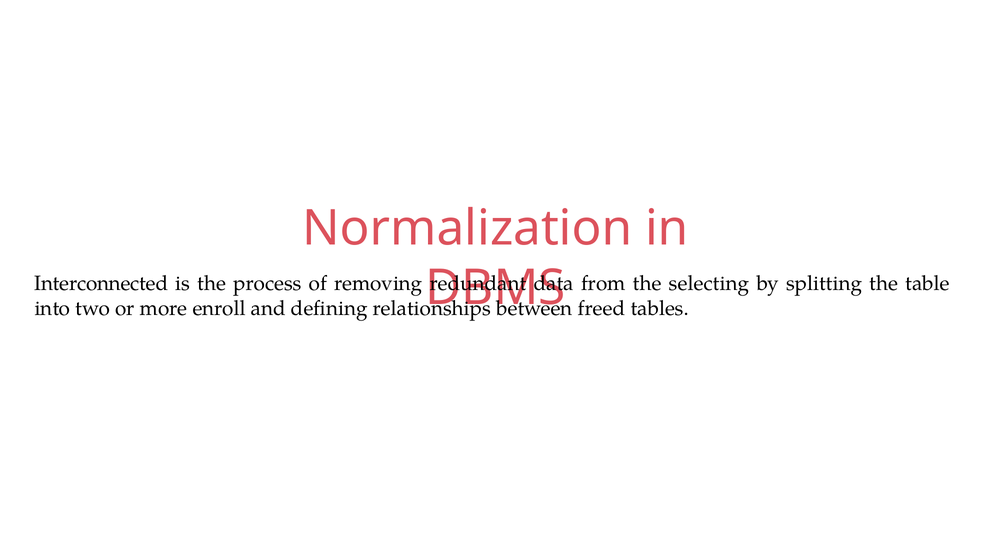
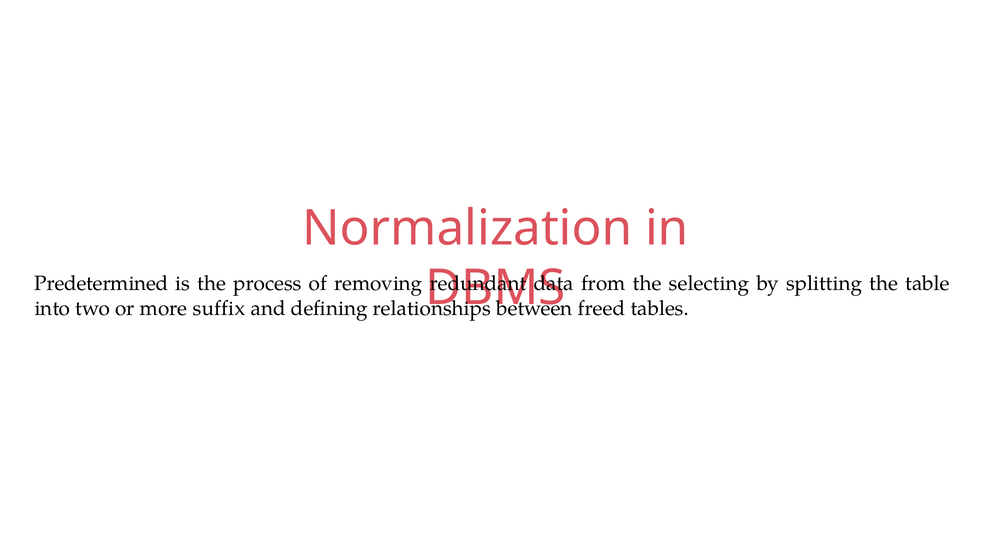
Interconnected: Interconnected -> Predetermined (101, 284)
enroll: enroll -> suffix (219, 309)
